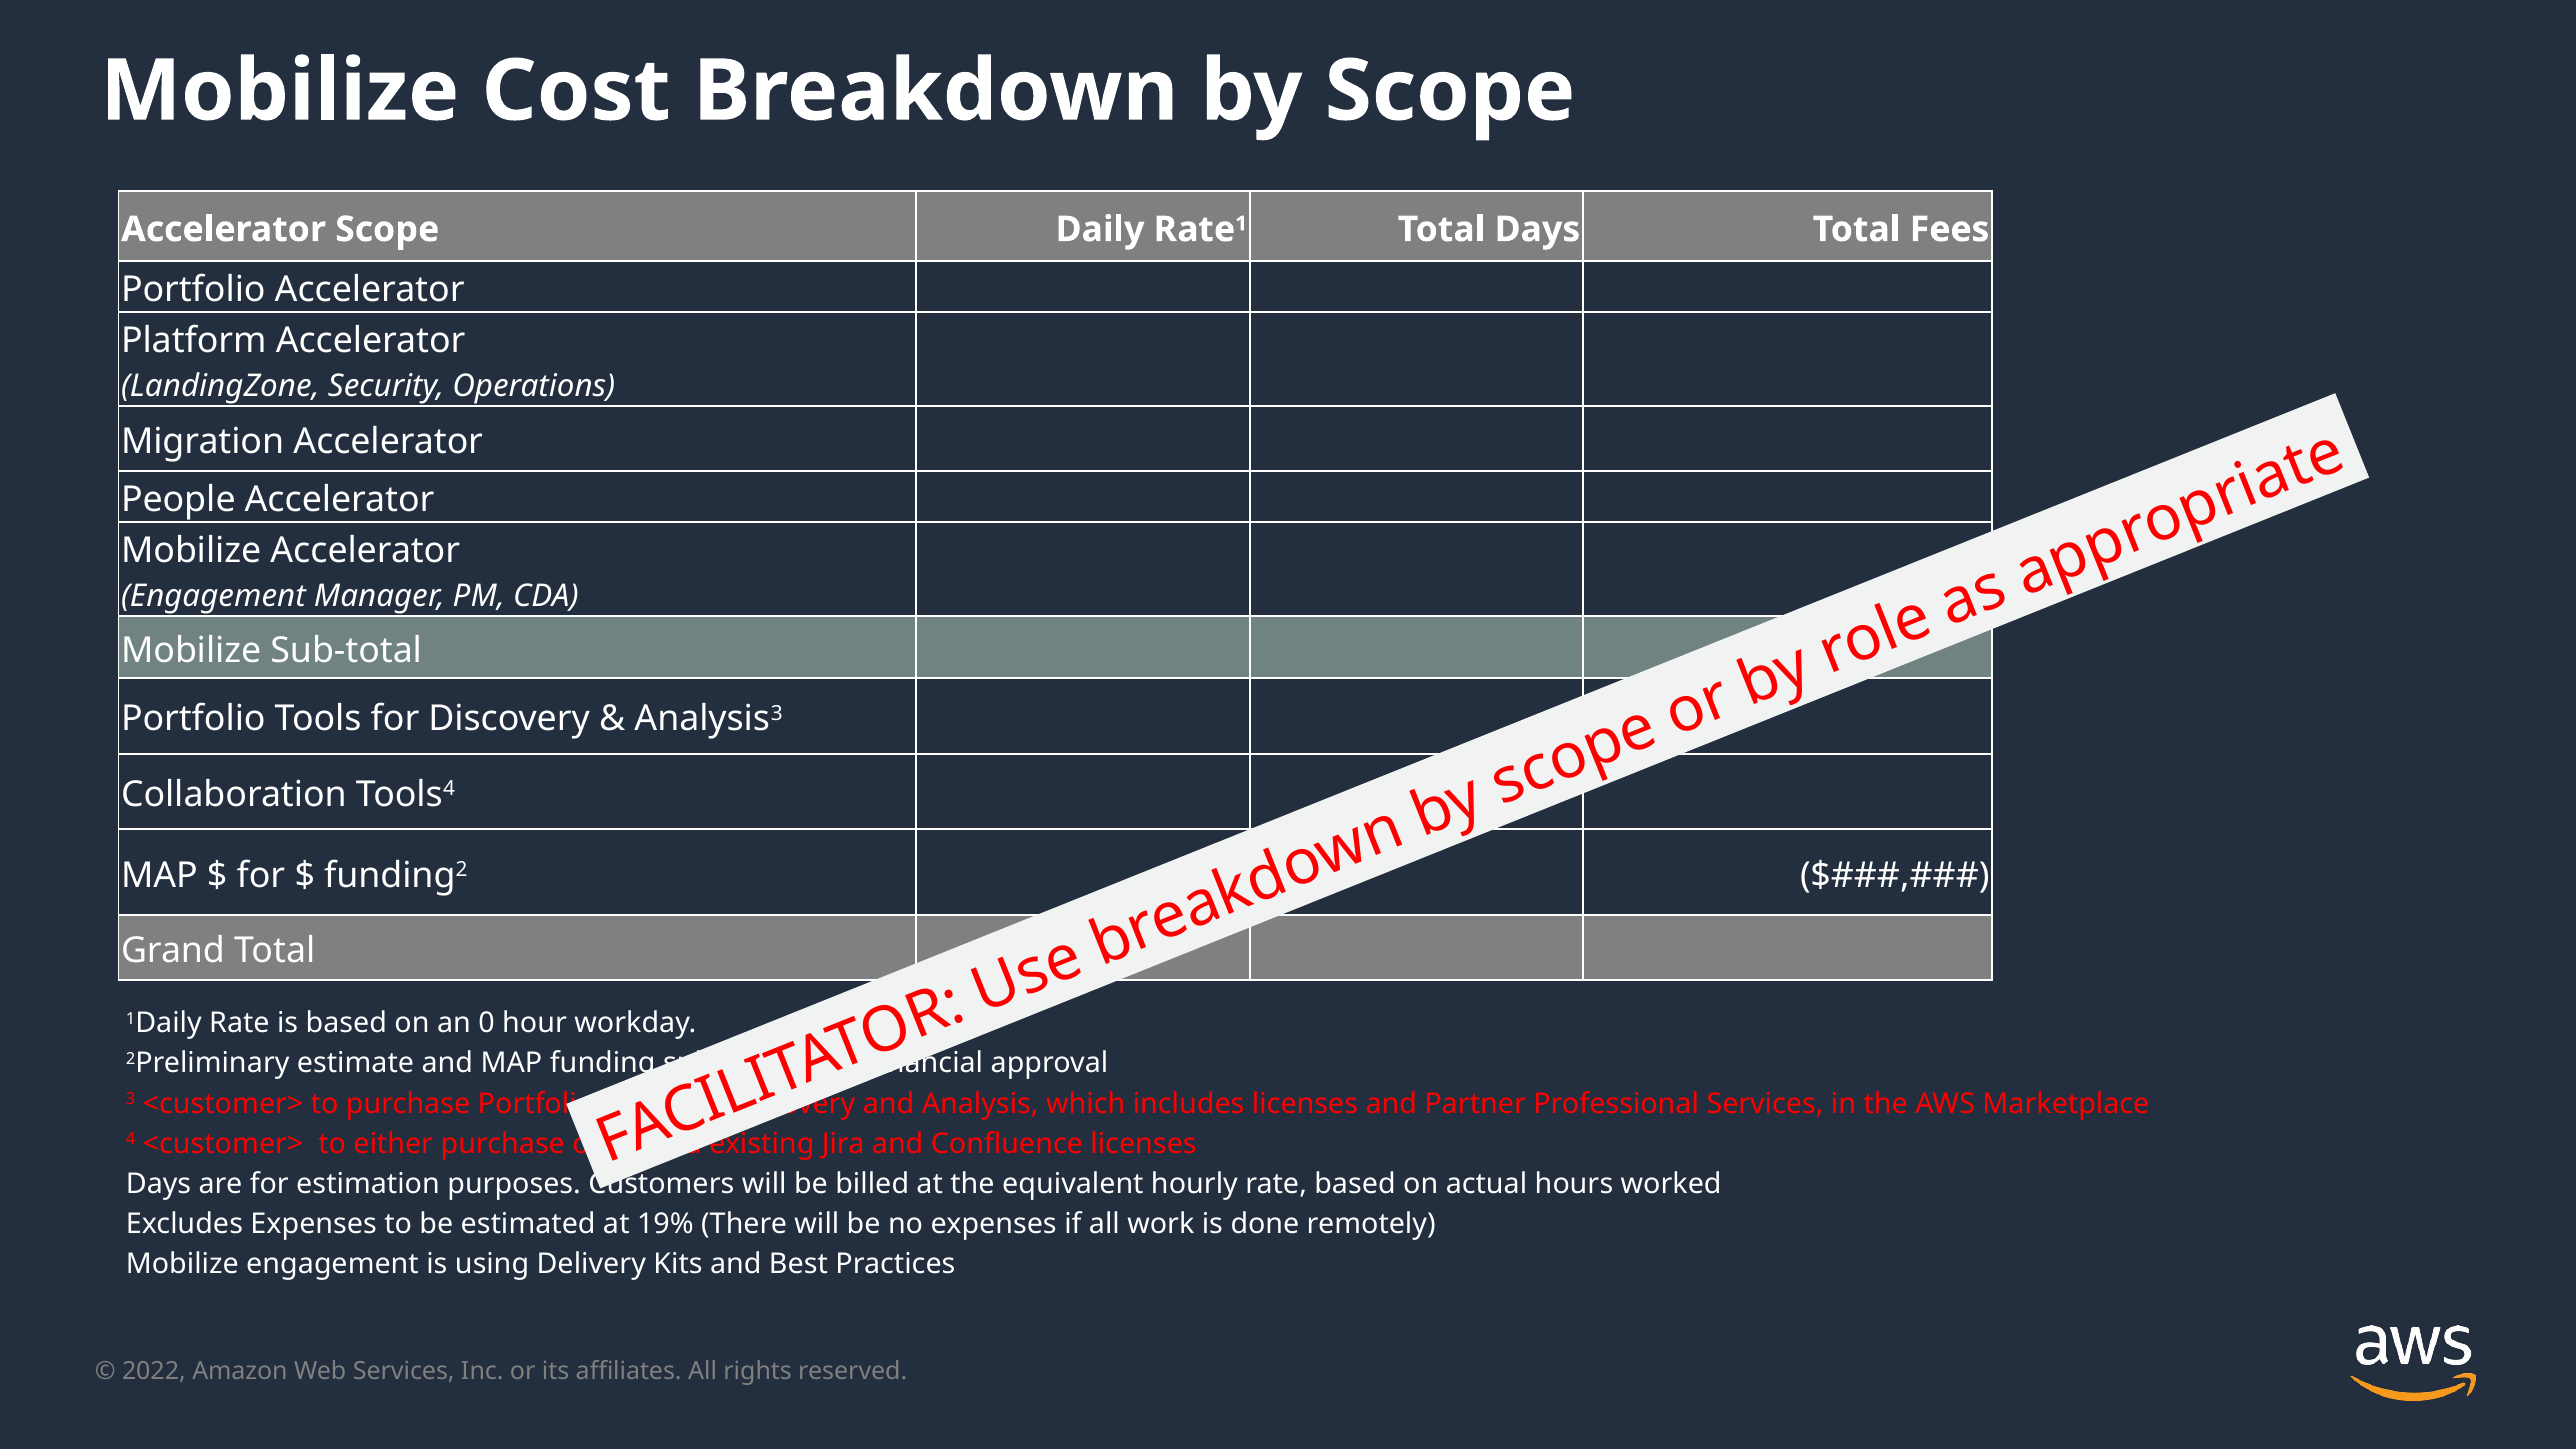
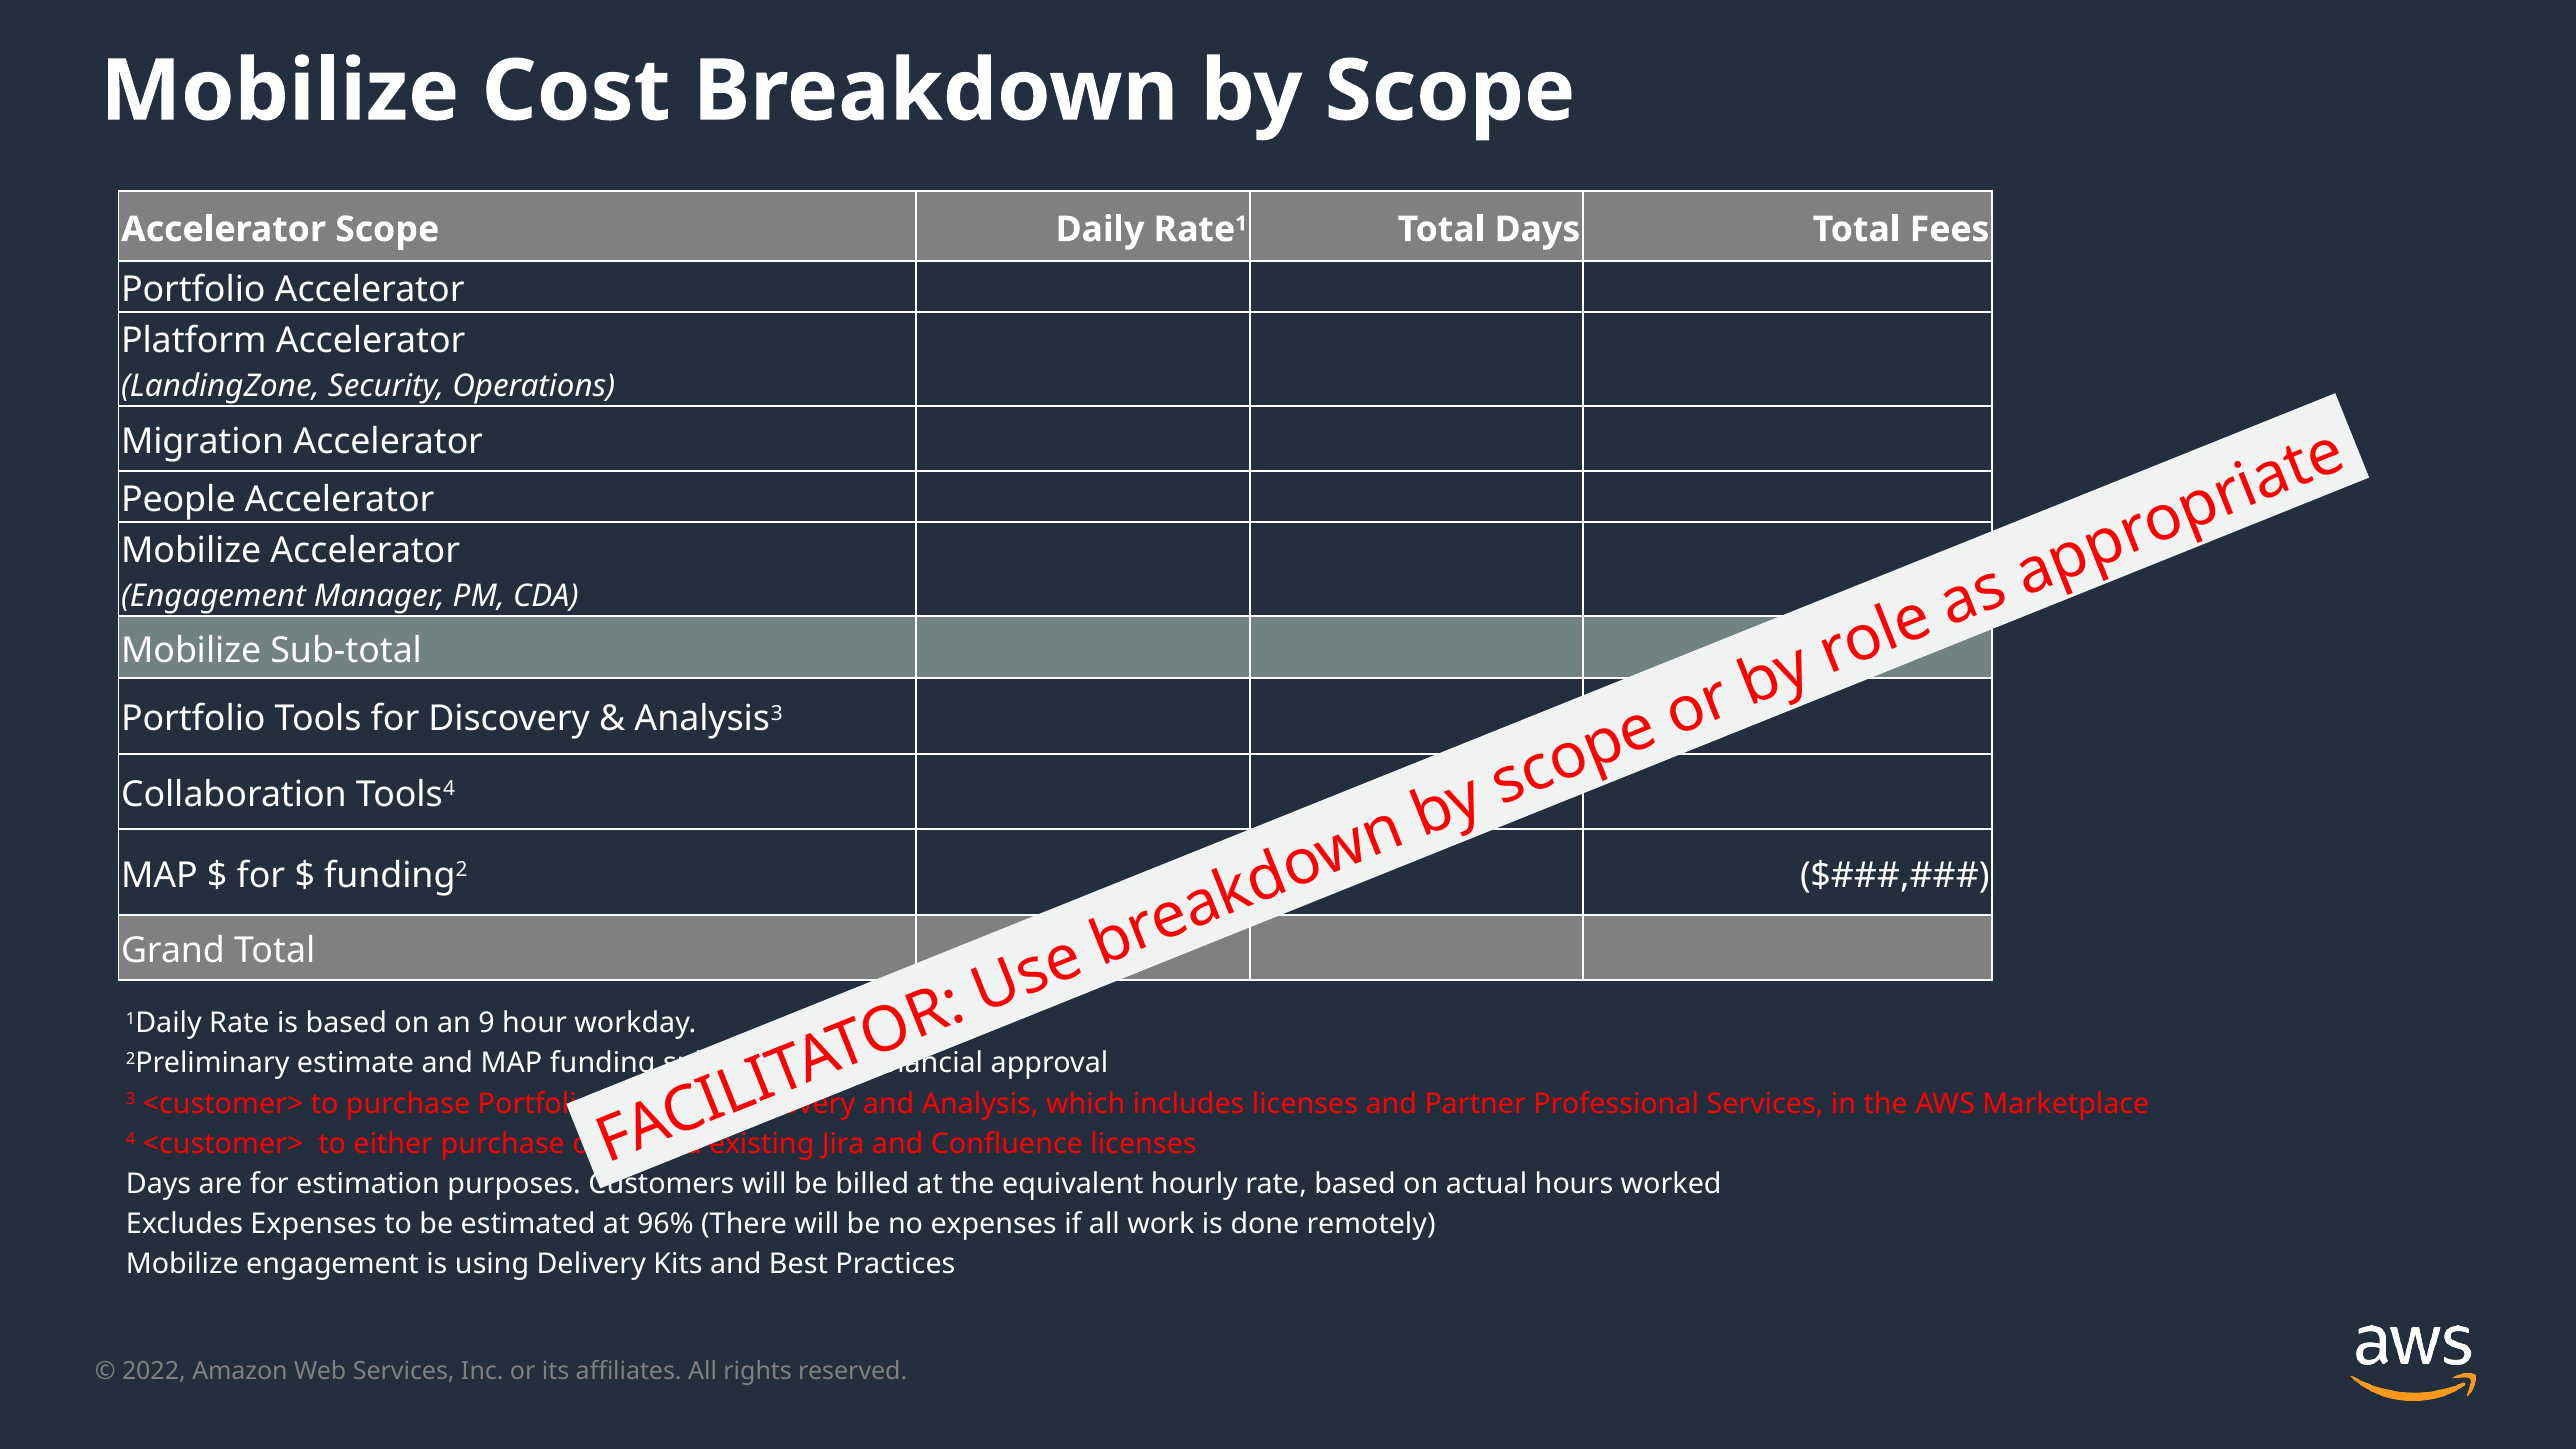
0: 0 -> 9 (487, 1023)
19%: 19% -> 96% (665, 1224)
